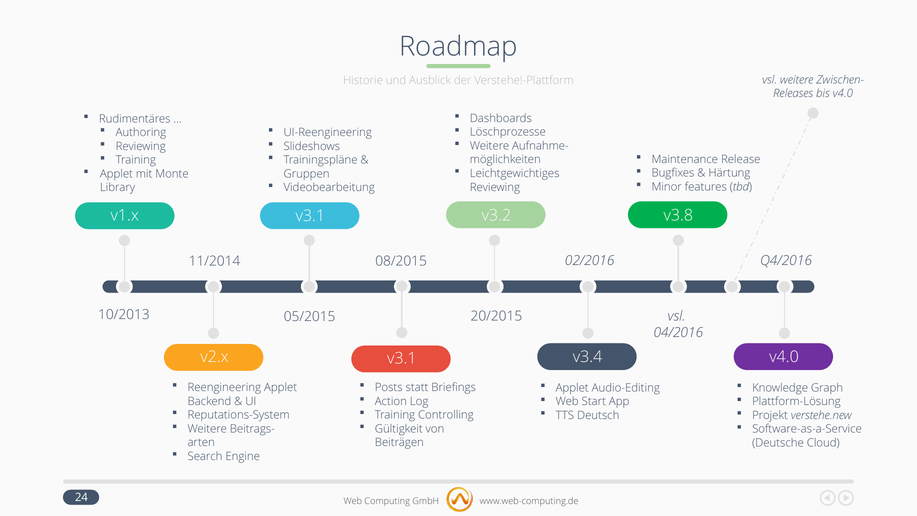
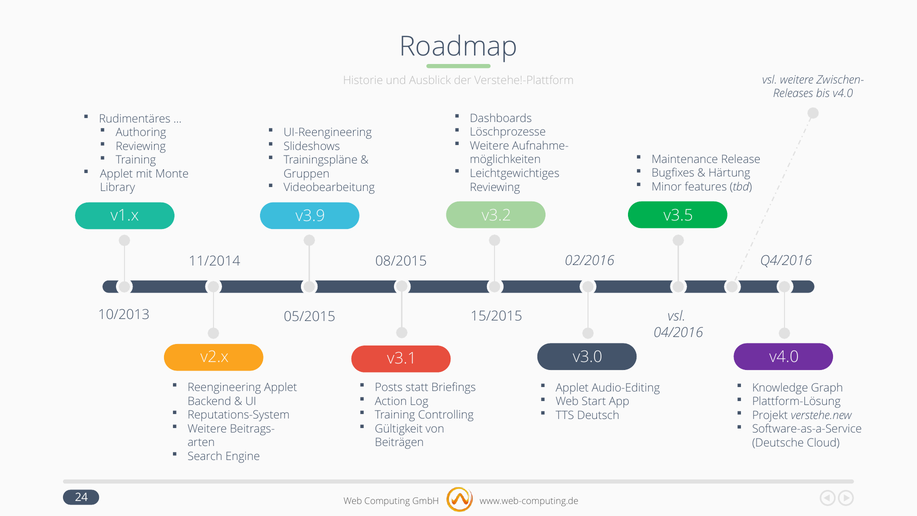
v3.8: v3.8 -> v3.5 (678, 215)
v3.1: v3.1 -> v3.9 (310, 216)
20/2015: 20/2015 -> 15/2015 (496, 316)
v3.4: v3.4 -> v3.0 (588, 357)
